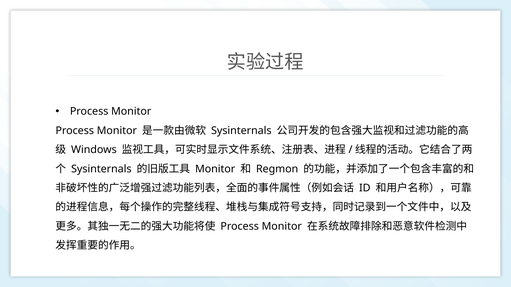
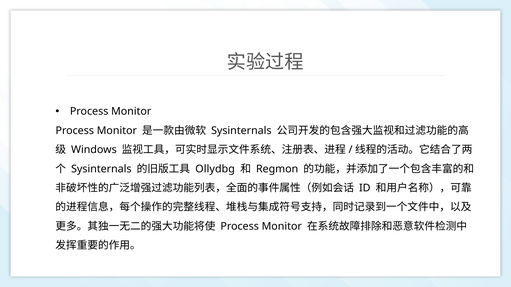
Monitor: Monitor -> Ollydbg (215, 169)
